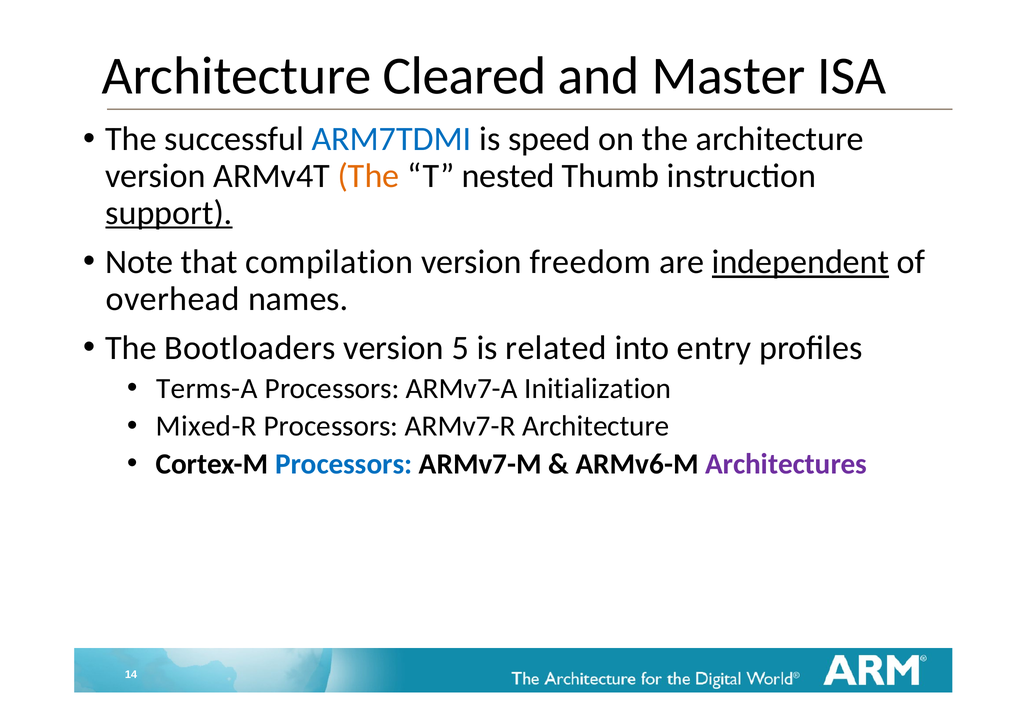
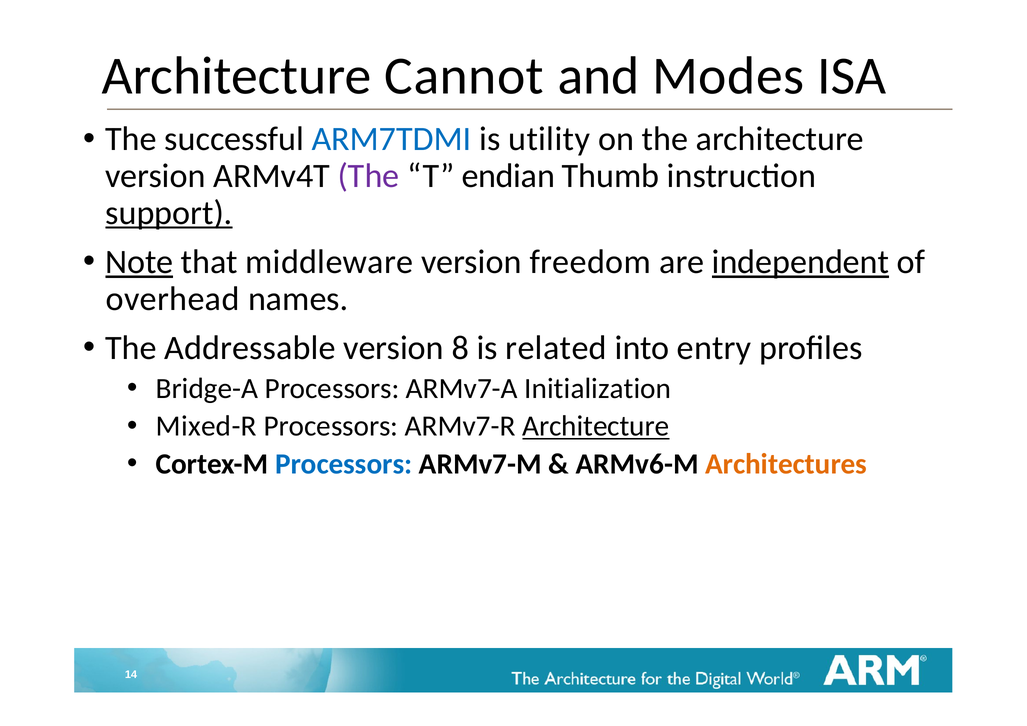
Cleared: Cleared -> Cannot (464, 76)
Master: Master -> Modes (728, 76)
speed: speed -> utility (549, 139)
The colour: orange -> purple (369, 176)
nested: nested -> endian (508, 176)
Note underline: none -> present (139, 262)
compilation: compilation -> middleware (329, 262)
Bootloaders: Bootloaders -> Addressable (250, 348)
5: 5 -> 8 (460, 348)
Terms-A: Terms-A -> Bridge-A (207, 388)
Architecture underline: none -> present (596, 426)
Architectures colour: purple -> orange (786, 464)
